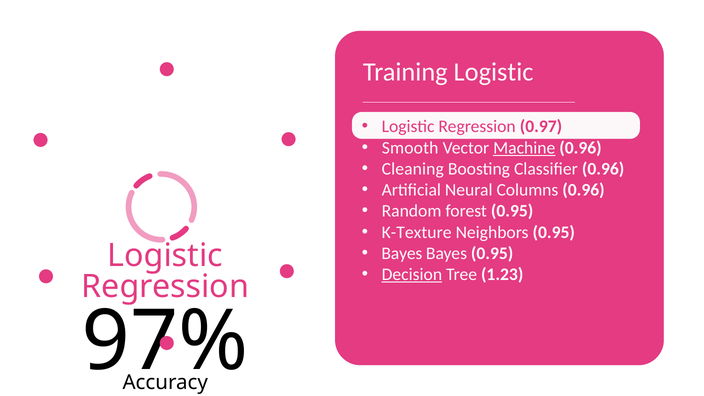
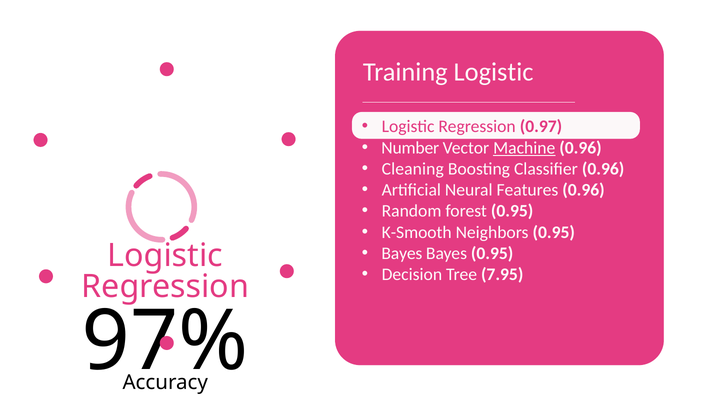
Smooth: Smooth -> Number (410, 148)
Columns: Columns -> Features (527, 190)
K-Texture: K-Texture -> K-Smooth (417, 232)
Decision underline: present -> none (412, 274)
1.23: 1.23 -> 7.95 (502, 274)
